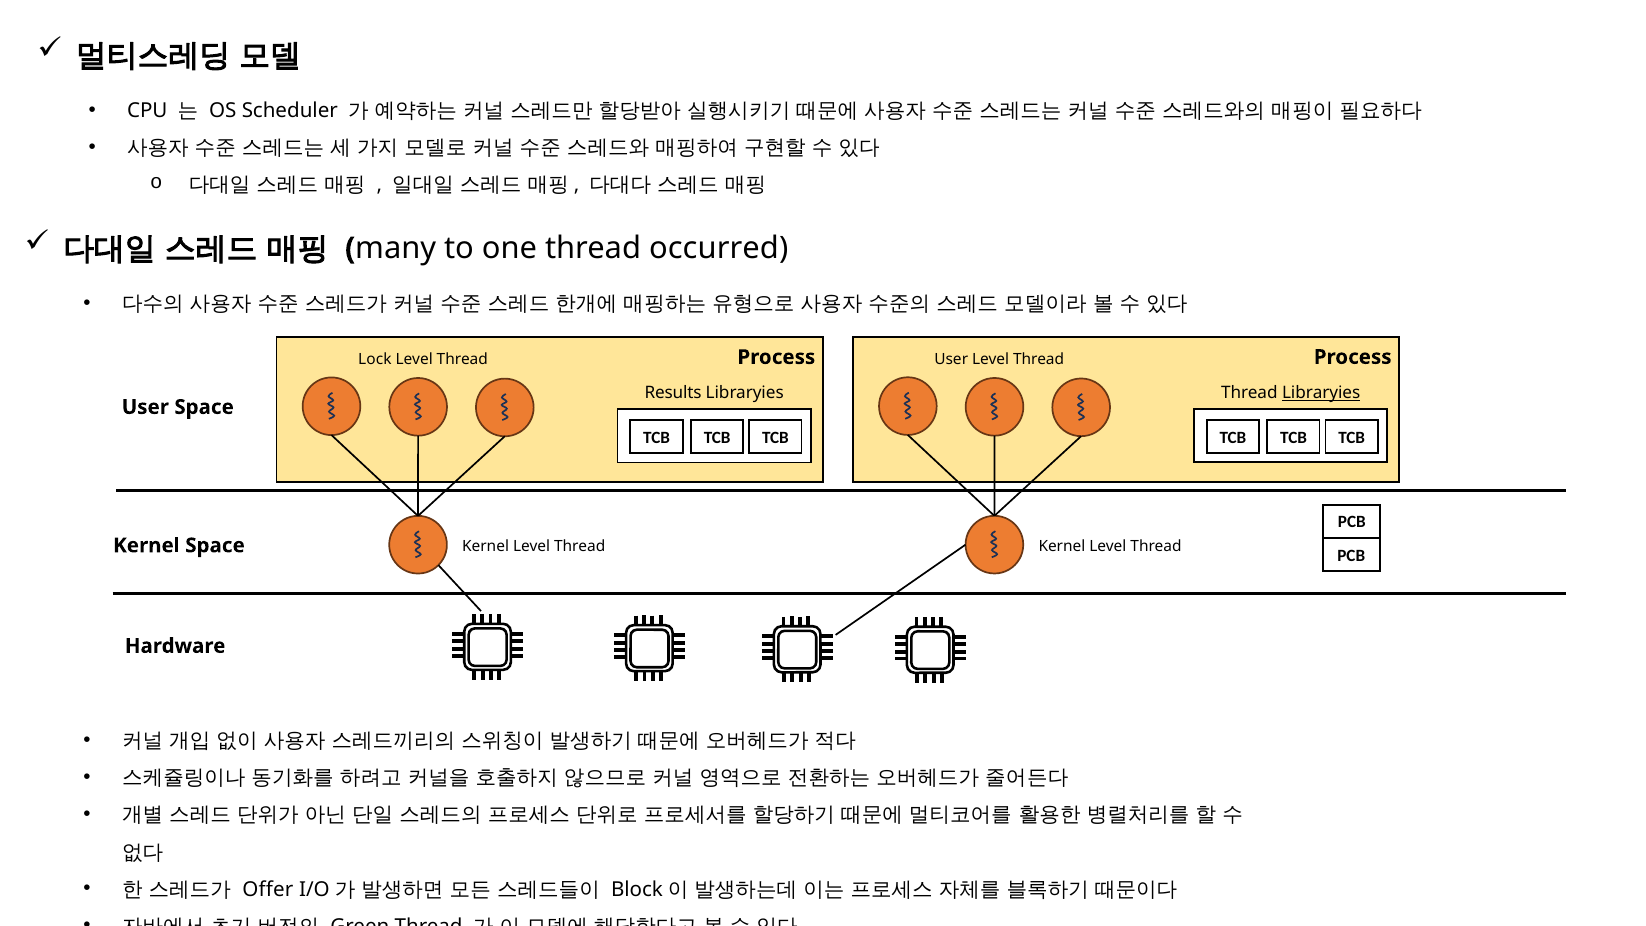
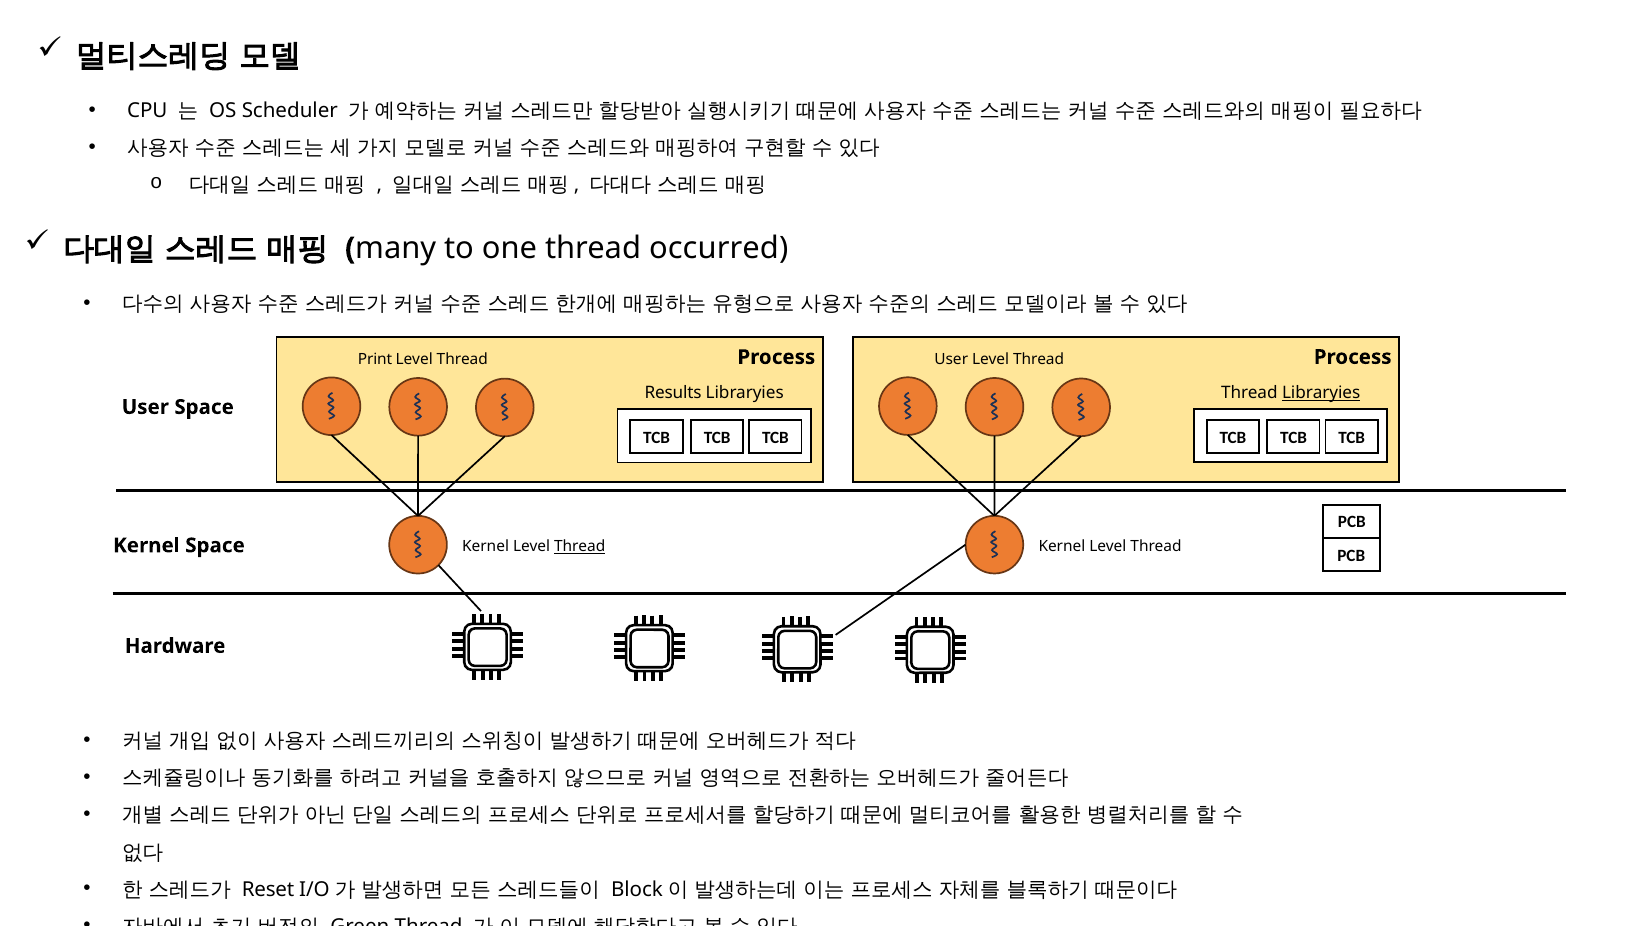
Lock: Lock -> Print (375, 360)
Thread underline: none -> present (580, 547)
Offer: Offer -> Reset (268, 889)
